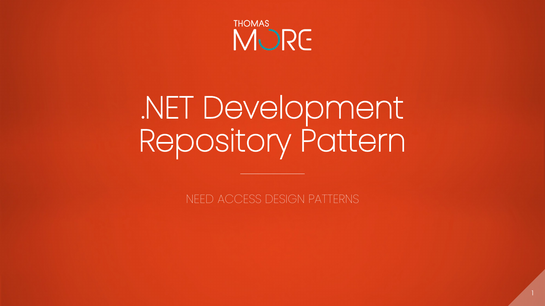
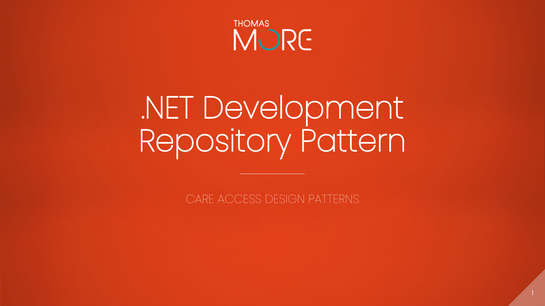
NEED: NEED -> CARE (200, 200)
